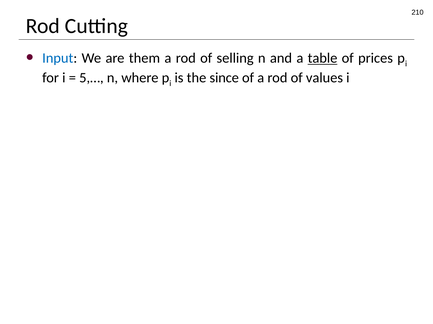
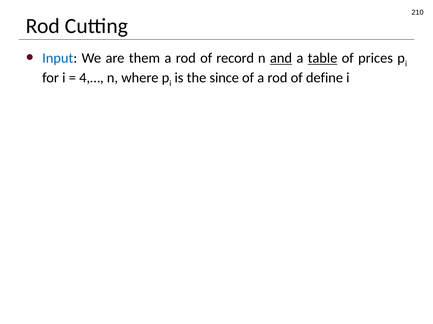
selling: selling -> record (235, 58)
and underline: none -> present (281, 58)
5,…: 5,… -> 4,… (91, 78)
values: values -> define (325, 78)
